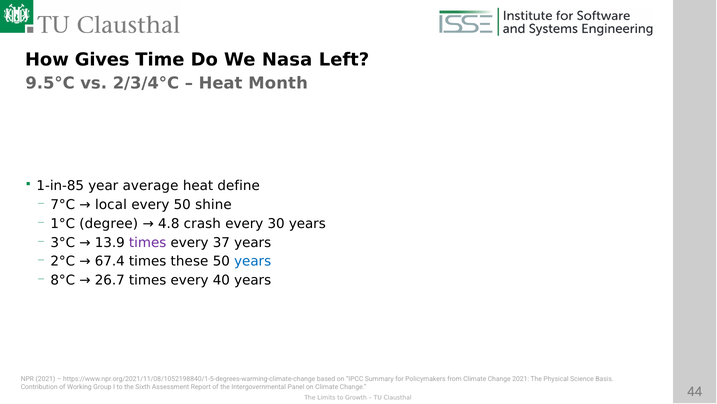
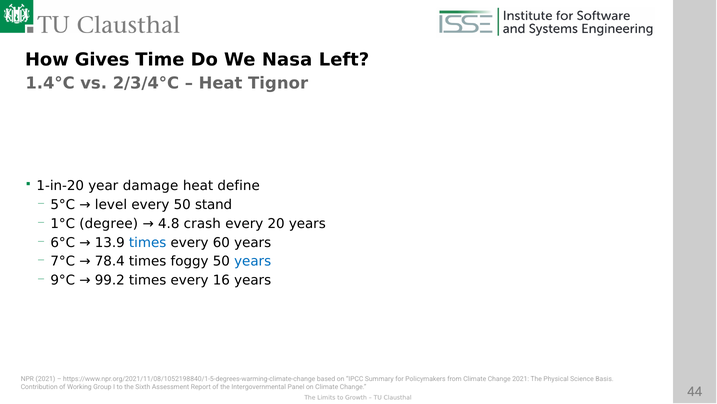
9.5°C: 9.5°C -> 1.4°C (50, 83)
Month: Month -> Tignor (278, 83)
1-in-85: 1-in-85 -> 1-in-20 (60, 186)
average: average -> damage (151, 186)
7°C: 7°C -> 5°C (63, 205)
local: local -> level (111, 205)
shine: shine -> stand (214, 205)
30: 30 -> 20 (276, 223)
3°C: 3°C -> 6°C (63, 242)
times colour: purple -> blue (148, 242)
37: 37 -> 60 (221, 242)
2°C: 2°C -> 7°C (63, 261)
67.4: 67.4 -> 78.4 (110, 261)
these: these -> foggy (190, 261)
8°C: 8°C -> 9°C (63, 280)
26.7: 26.7 -> 99.2 (110, 280)
40: 40 -> 16 (221, 280)
